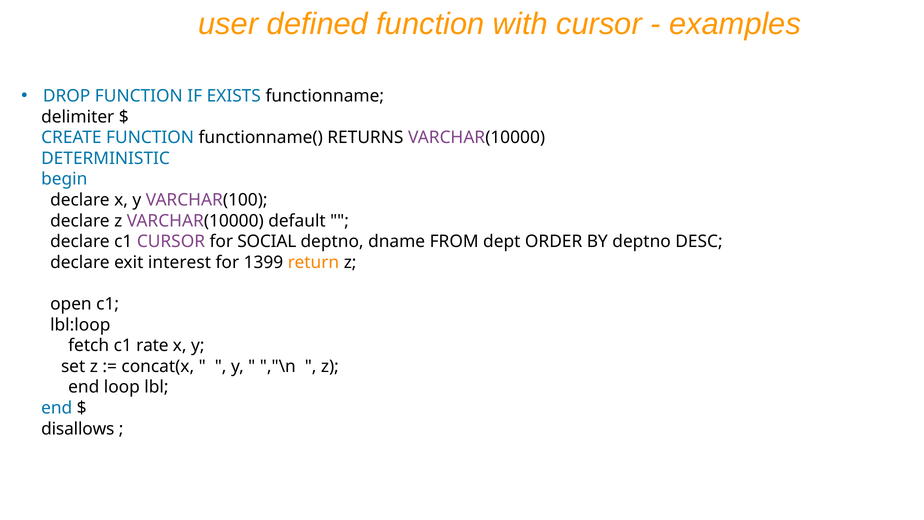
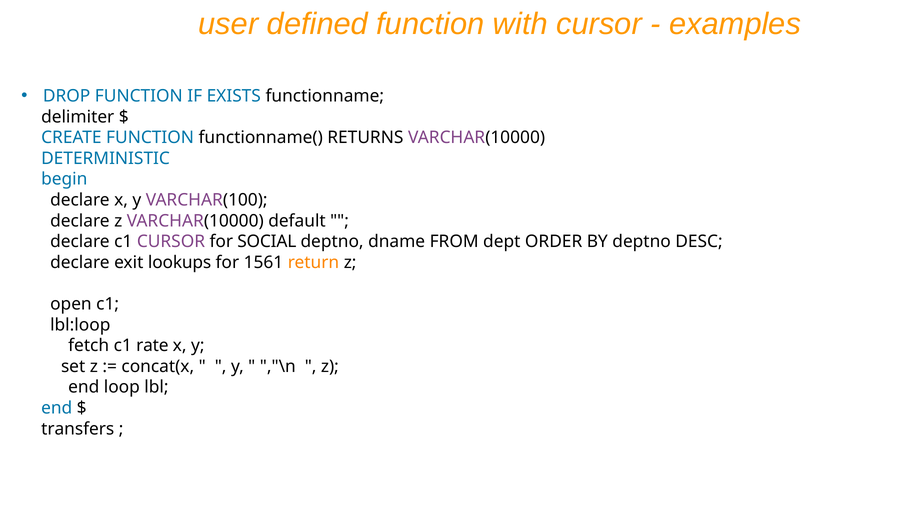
interest: interest -> lookups (180, 262)
1399: 1399 -> 1561 (263, 262)
disallows: disallows -> transfers (78, 429)
